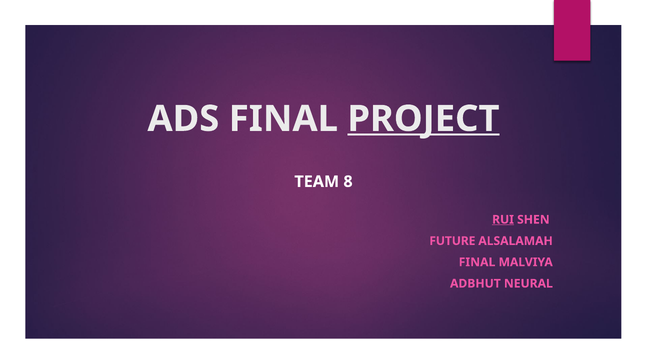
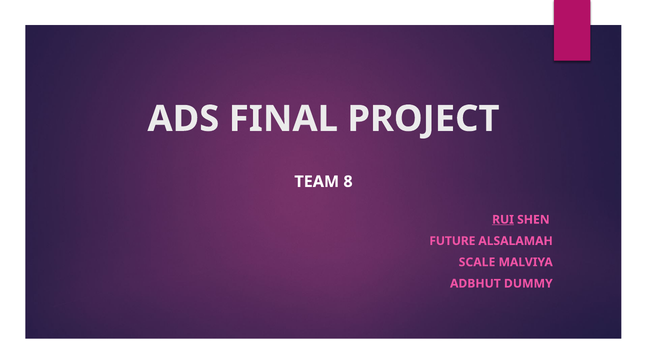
PROJECT underline: present -> none (423, 119)
FINAL: FINAL -> SCALE (477, 262)
NEURAL: NEURAL -> DUMMY (528, 283)
